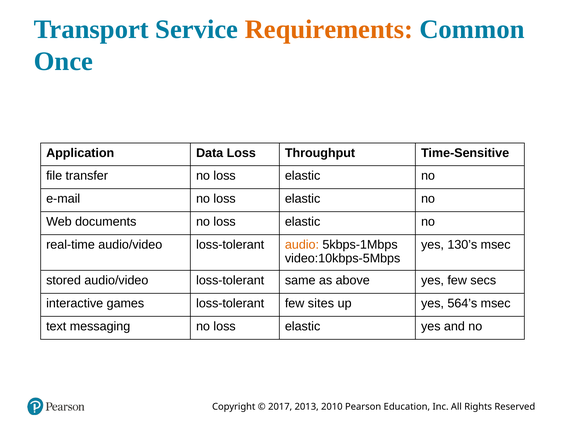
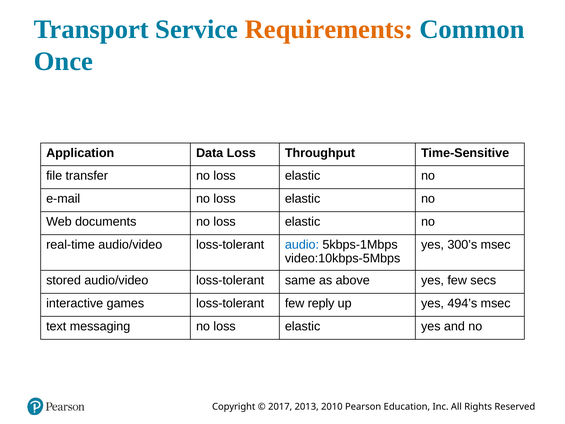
audio colour: orange -> blue (302, 244)
130’s: 130’s -> 300’s (462, 244)
sites: sites -> reply (321, 303)
564’s: 564’s -> 494’s (462, 303)
